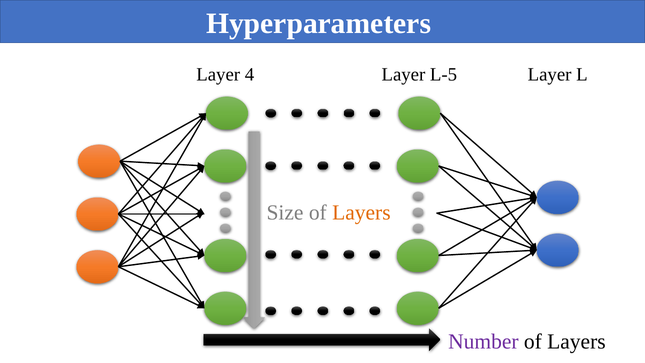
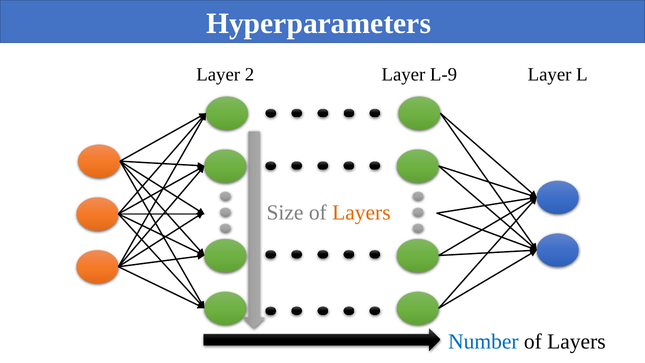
L-5: L-5 -> L-9 (444, 75)
4: 4 -> 2 (249, 75)
Number colour: purple -> blue (483, 341)
